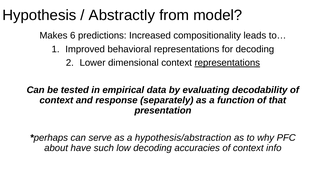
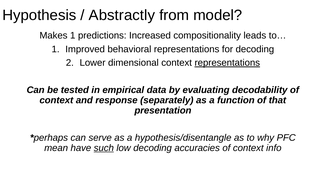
Makes 6: 6 -> 1 (73, 36)
hypothesis/abstraction: hypothesis/abstraction -> hypothesis/disentangle (183, 138)
about: about -> mean (56, 148)
such underline: none -> present (104, 148)
